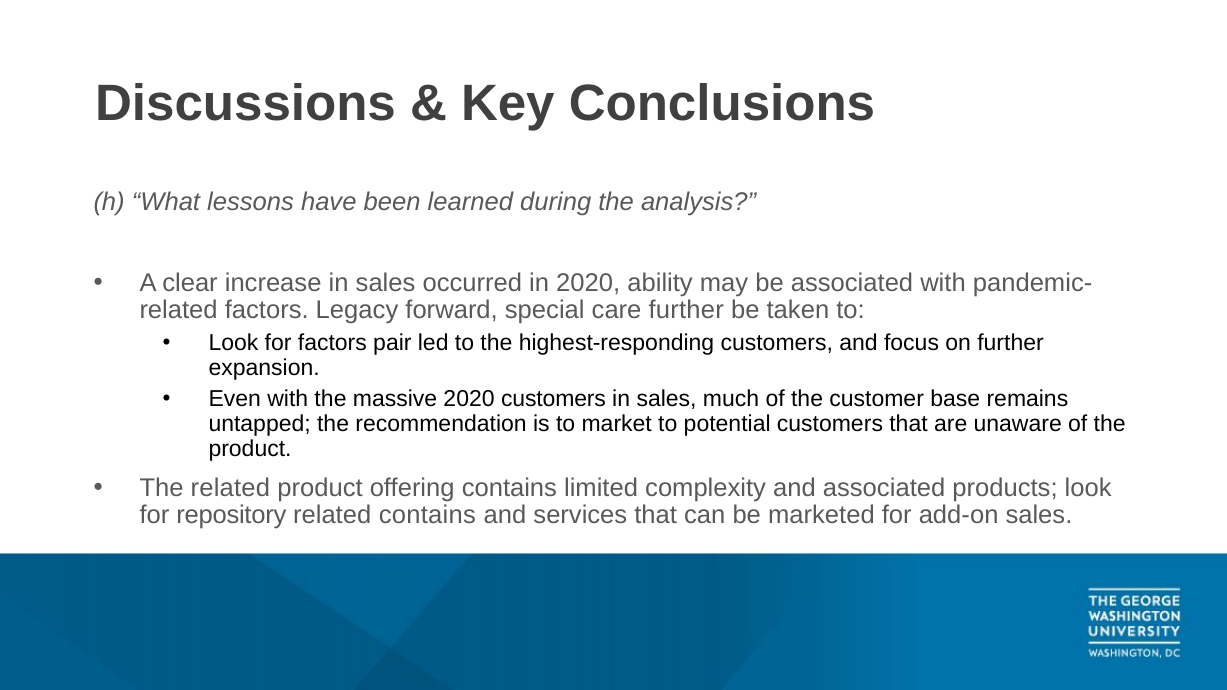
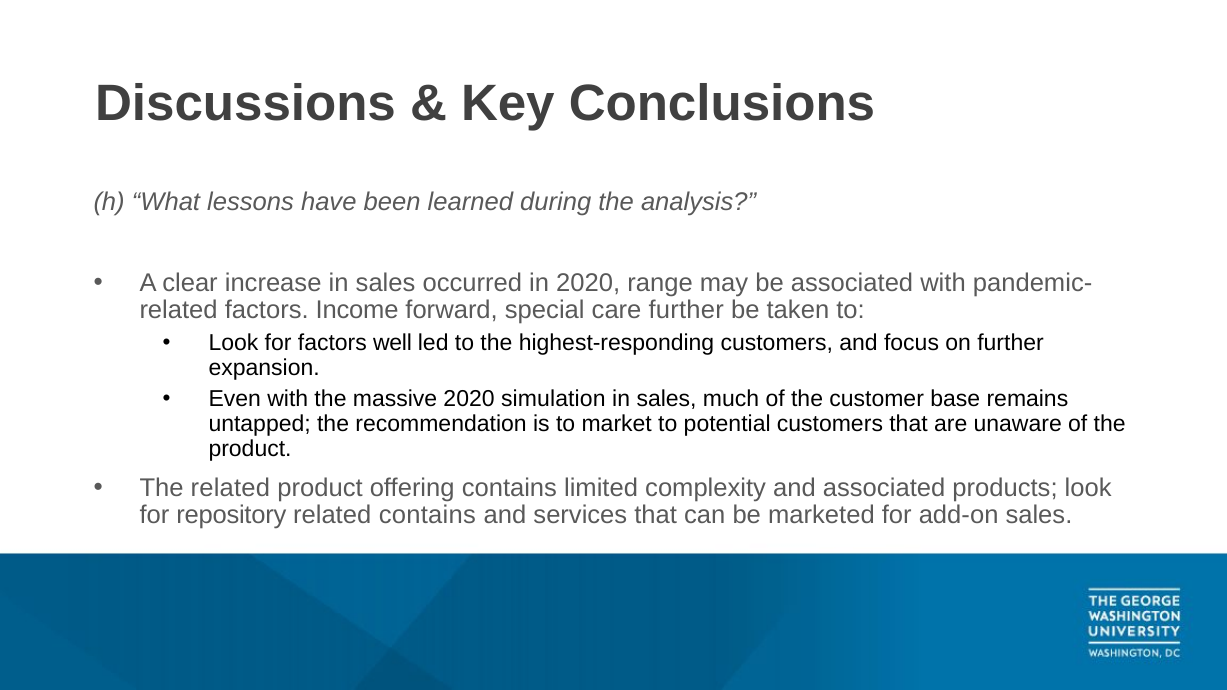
ability: ability -> range (660, 283)
Legacy: Legacy -> Income (357, 310)
pair: pair -> well (393, 343)
2020 customers: customers -> simulation (553, 399)
